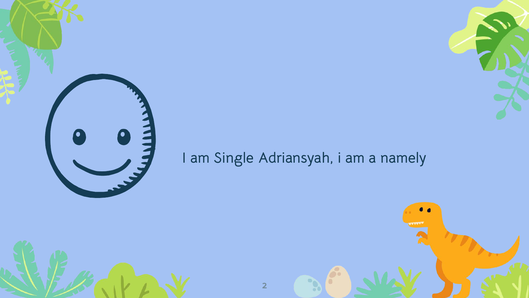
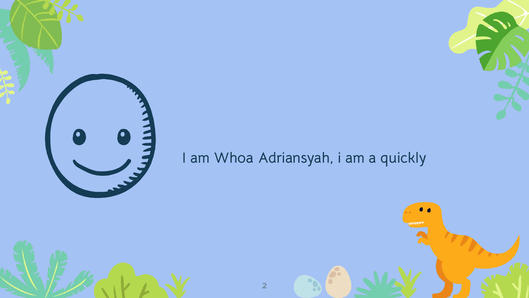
Single: Single -> Whoa (234, 158)
namely: namely -> quickly (404, 158)
